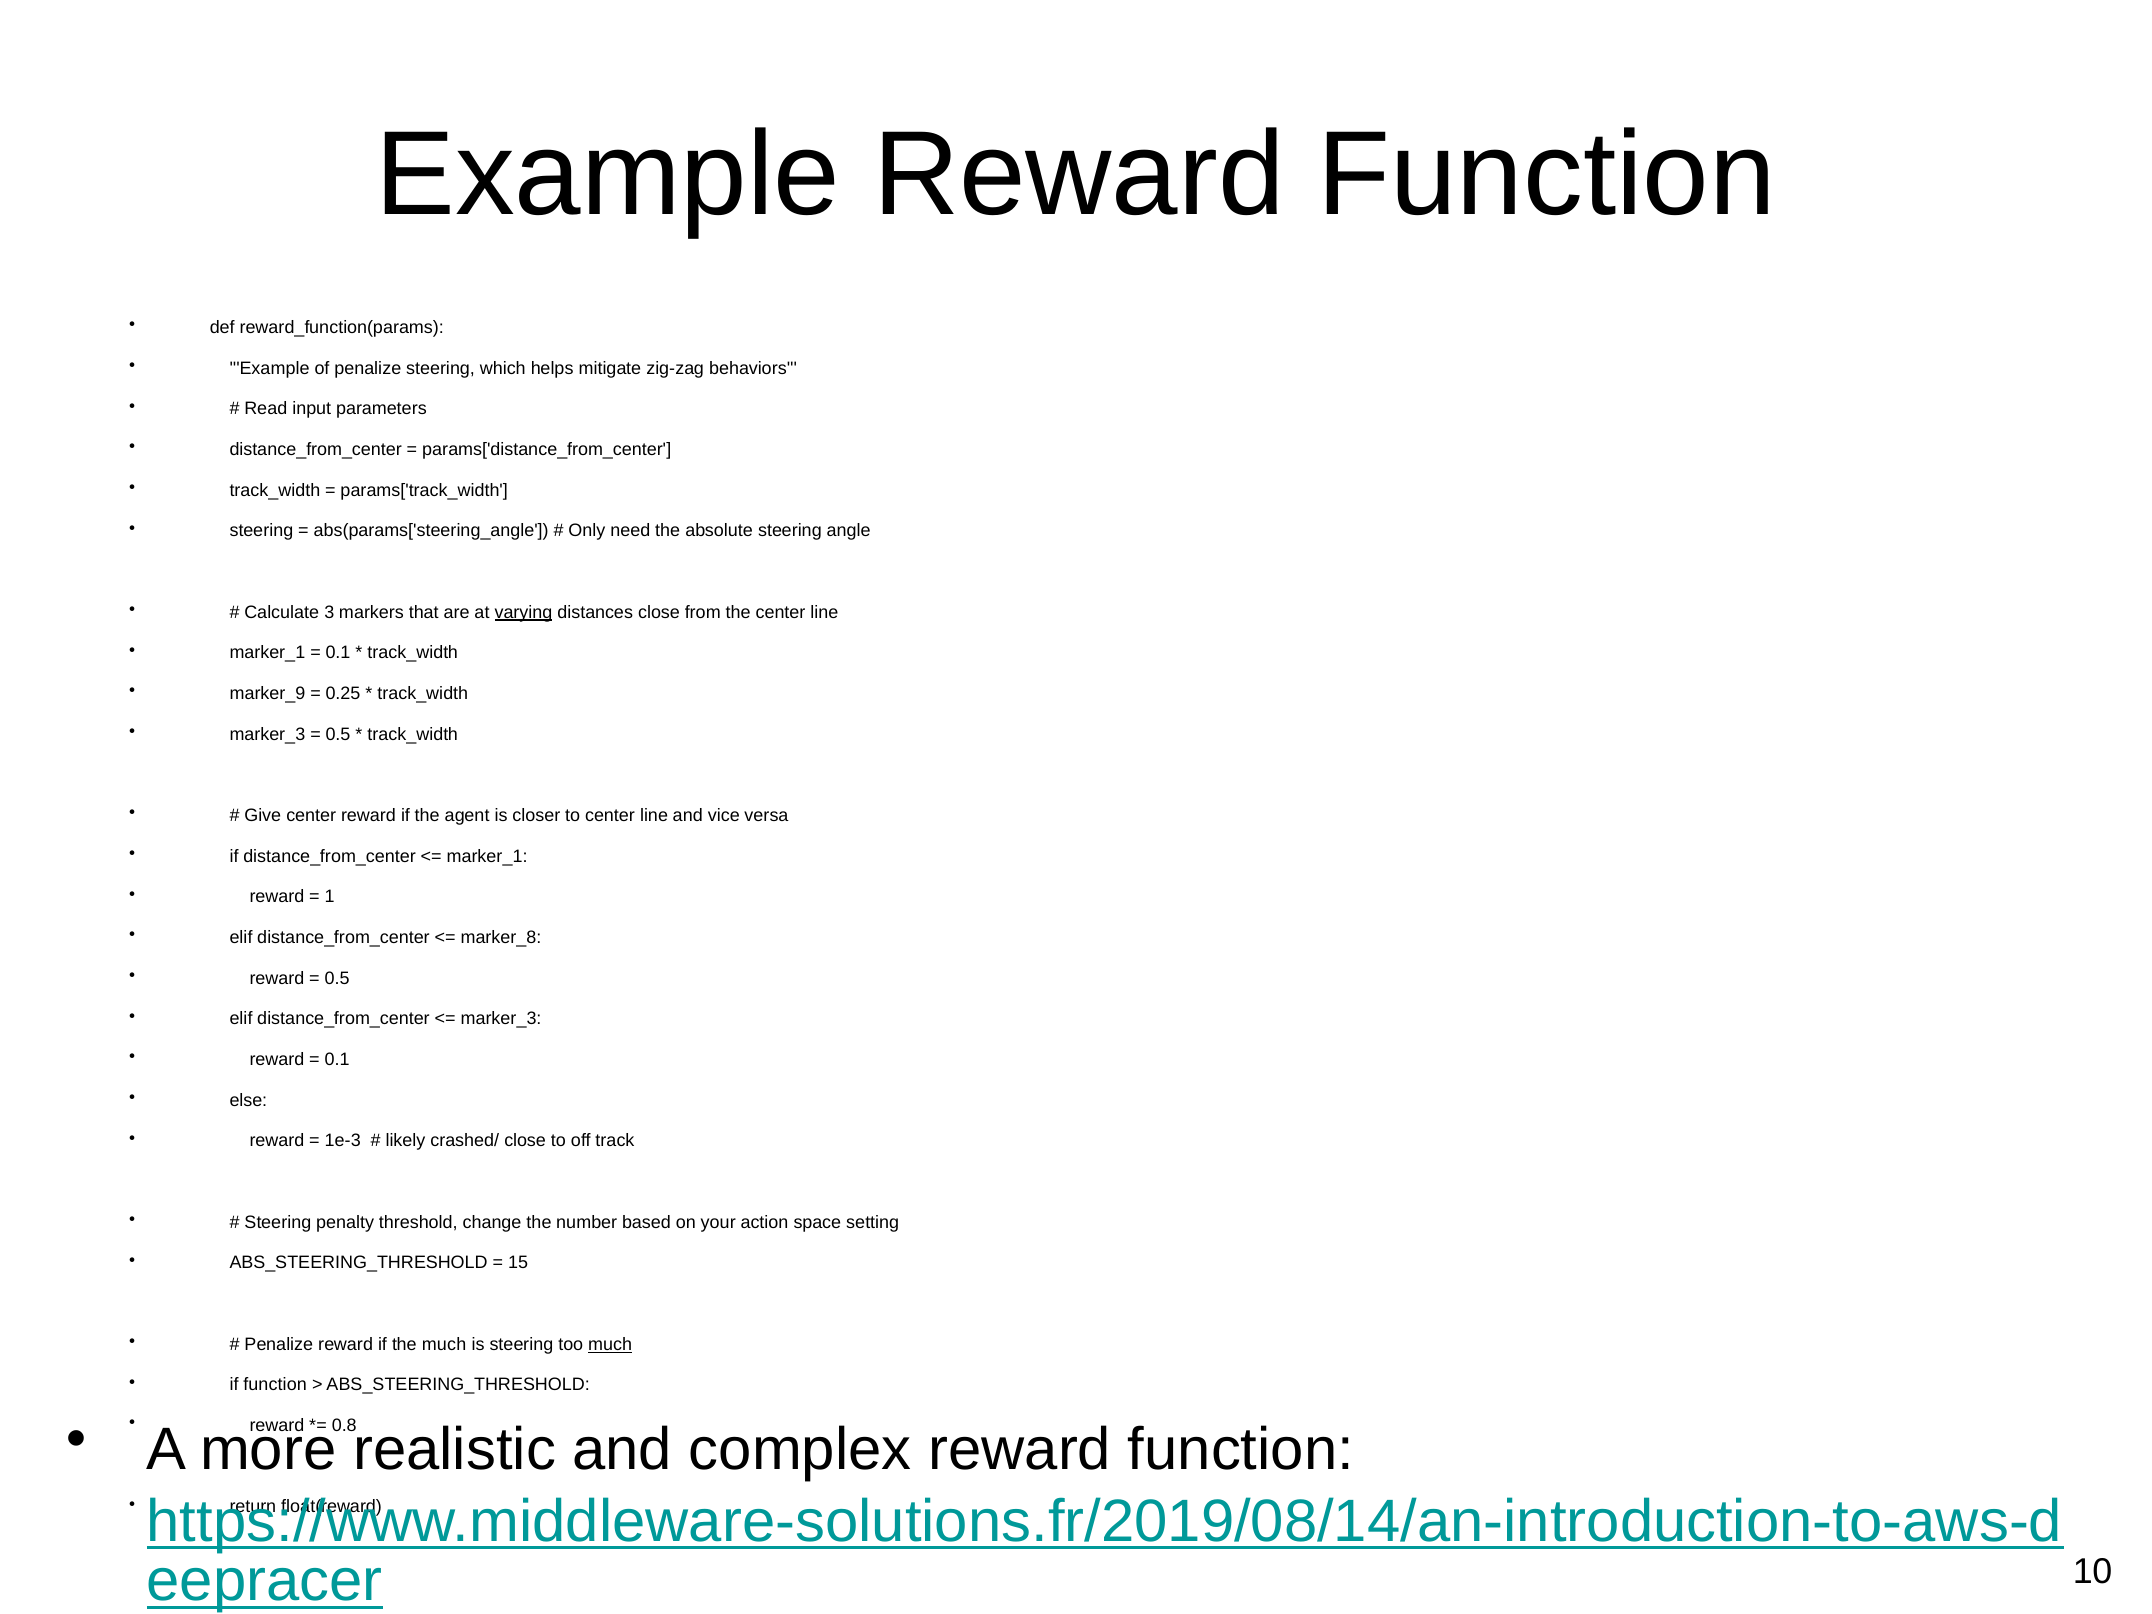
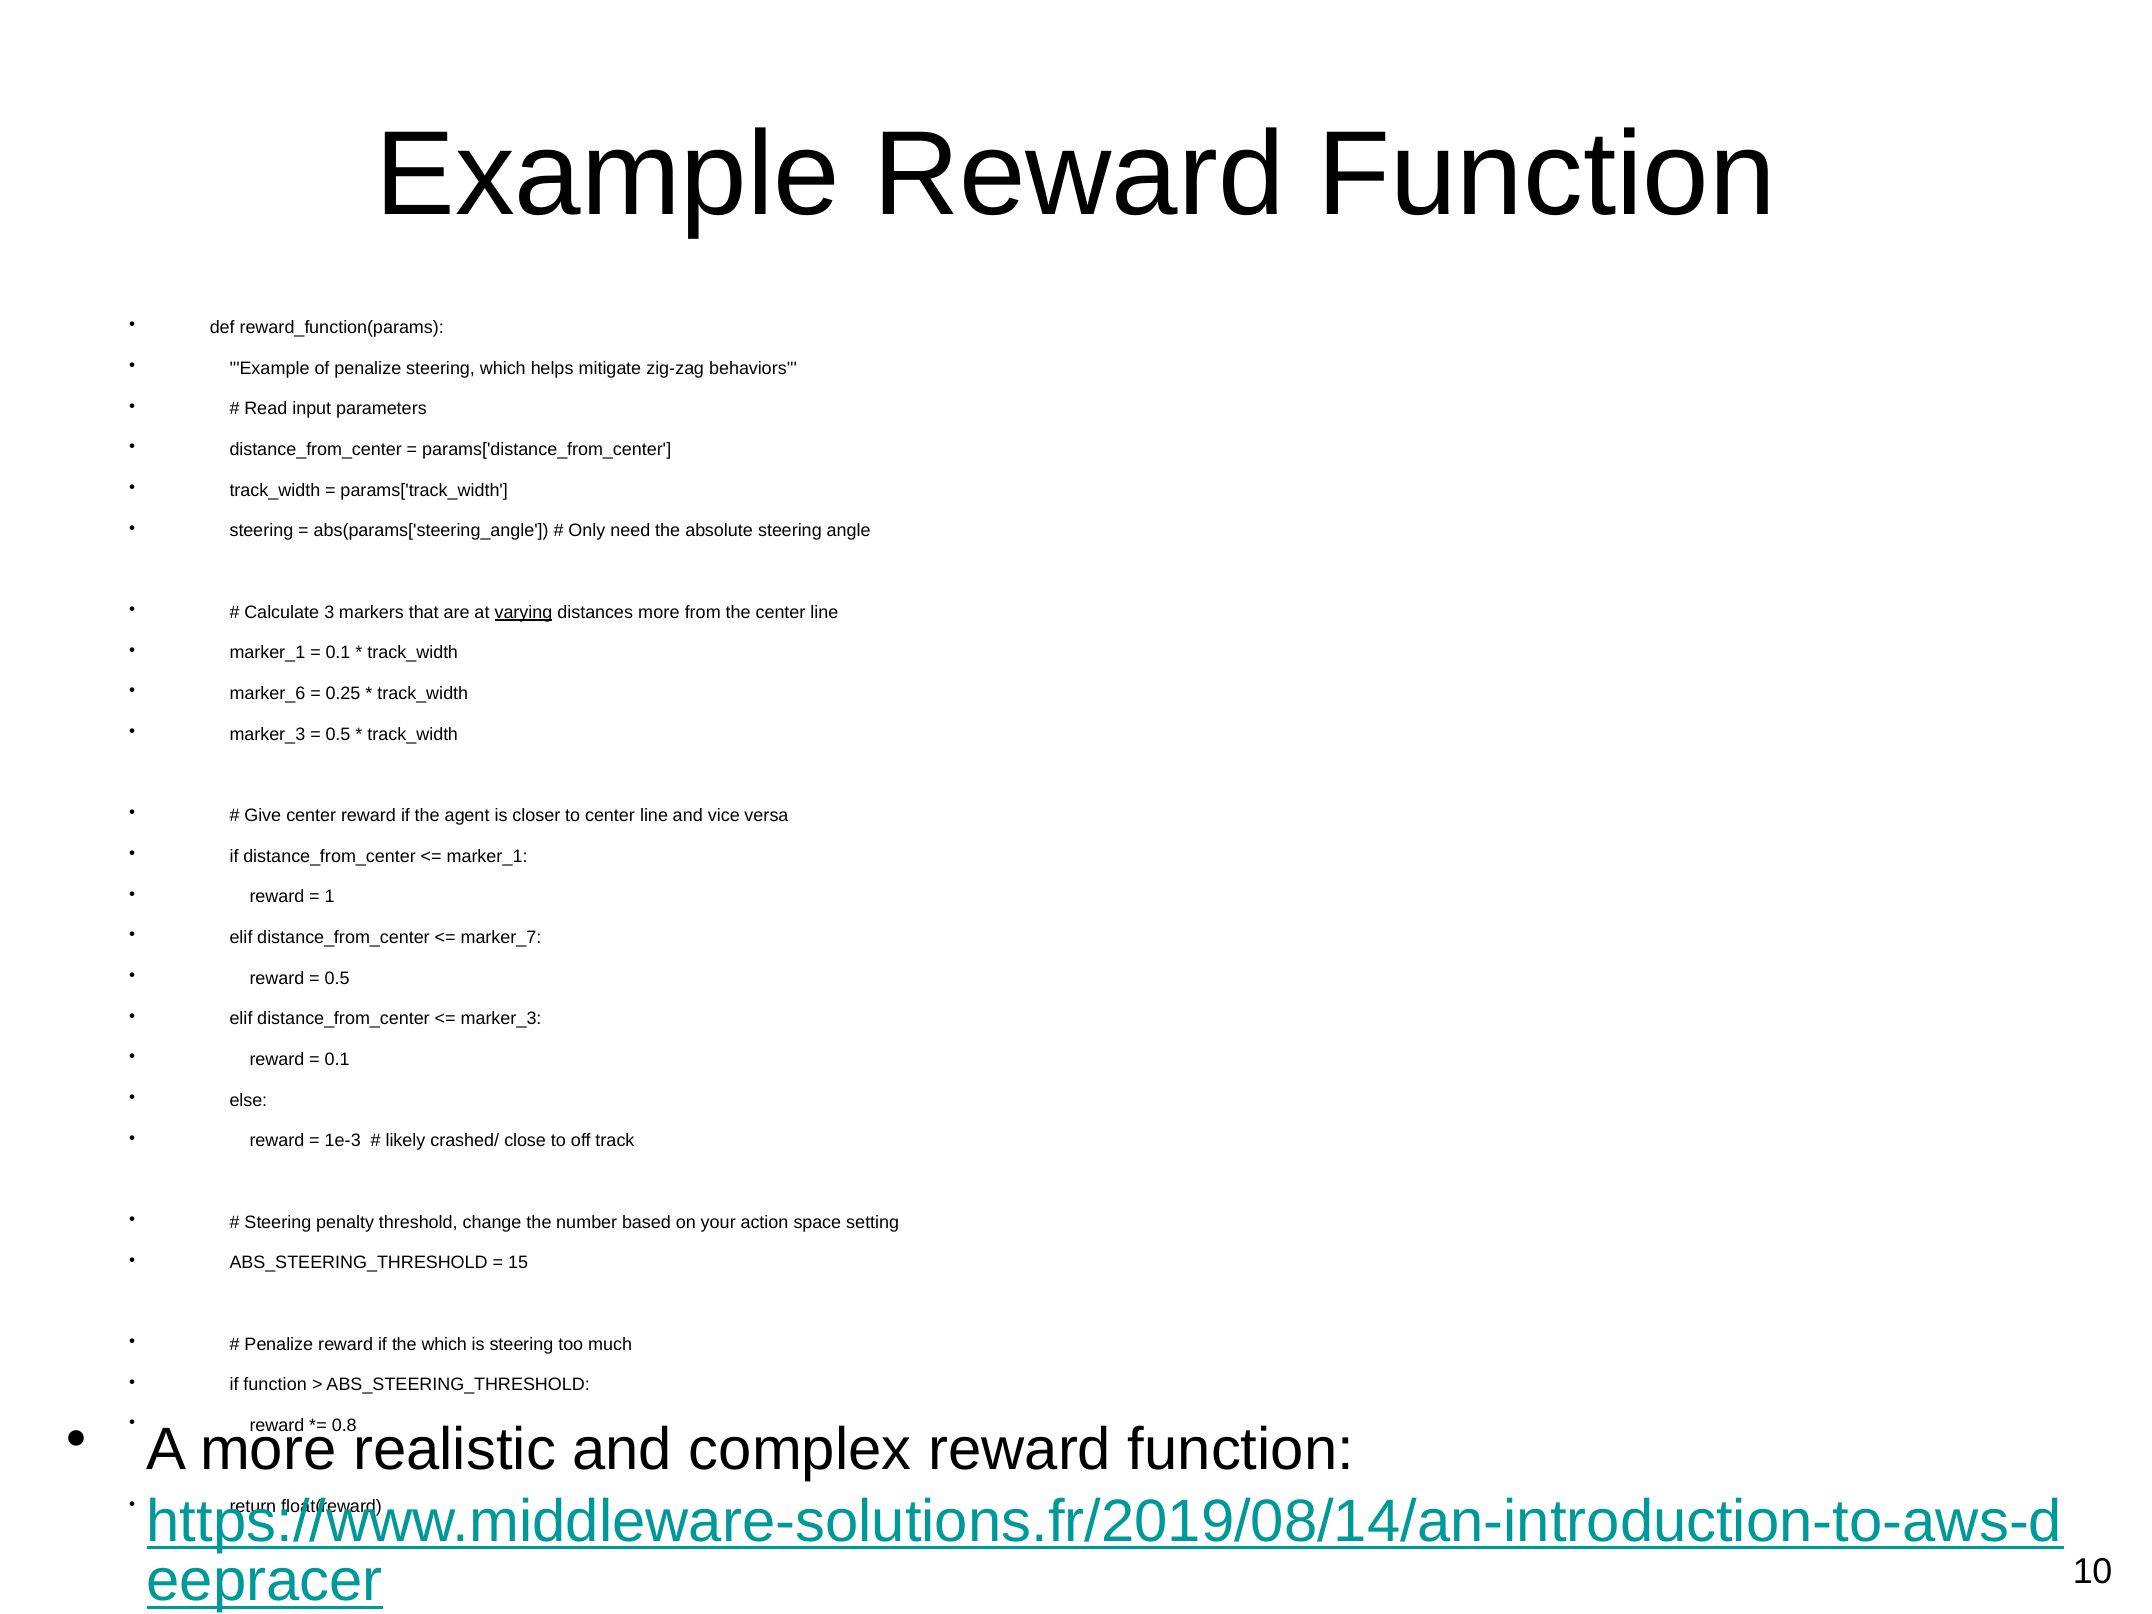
distances close: close -> more (659, 612)
marker_9: marker_9 -> marker_6 (267, 694)
marker_8: marker_8 -> marker_7 (501, 938)
the much: much -> which (444, 1344)
much underline: present -> none (610, 1344)
